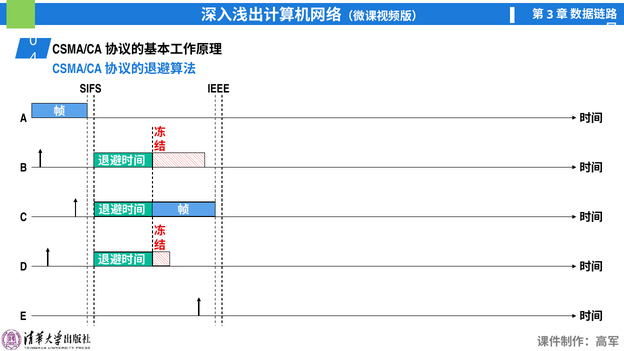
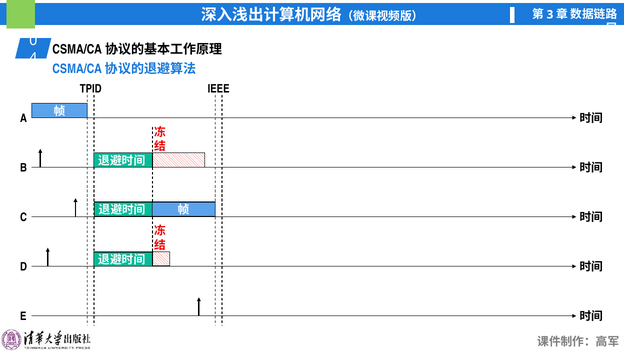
SIFS: SIFS -> TPID (91, 89)
